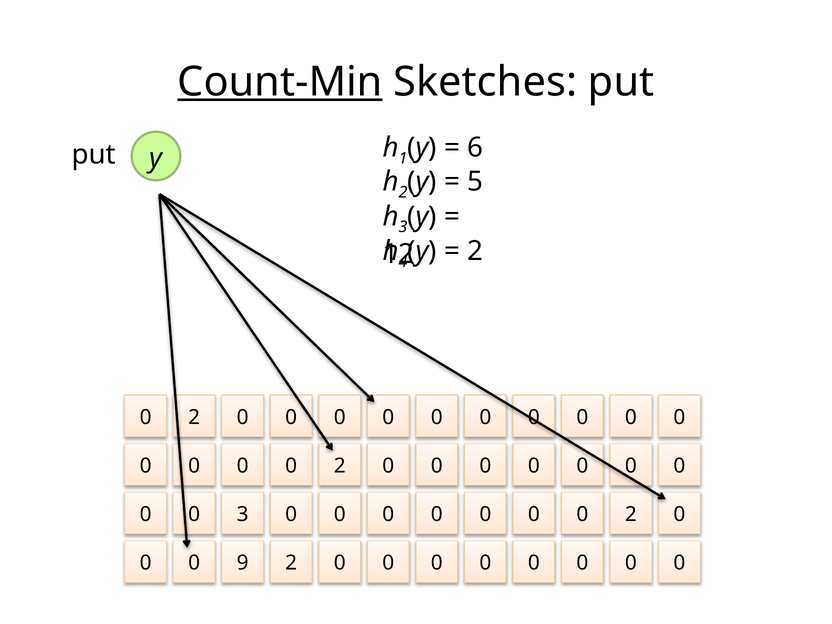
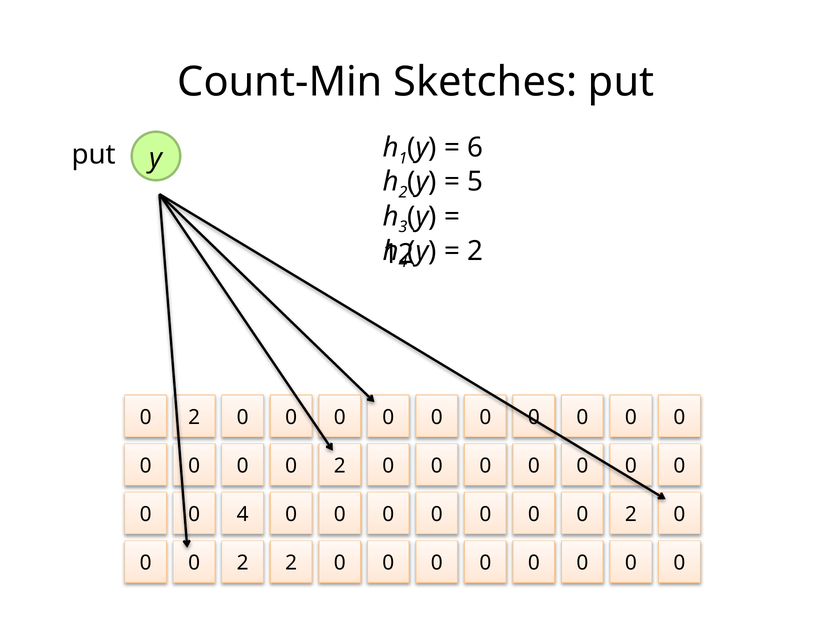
Count-Min underline: present -> none (280, 82)
3: 3 -> 4 (243, 514)
9: 9 -> 2 (243, 563)
